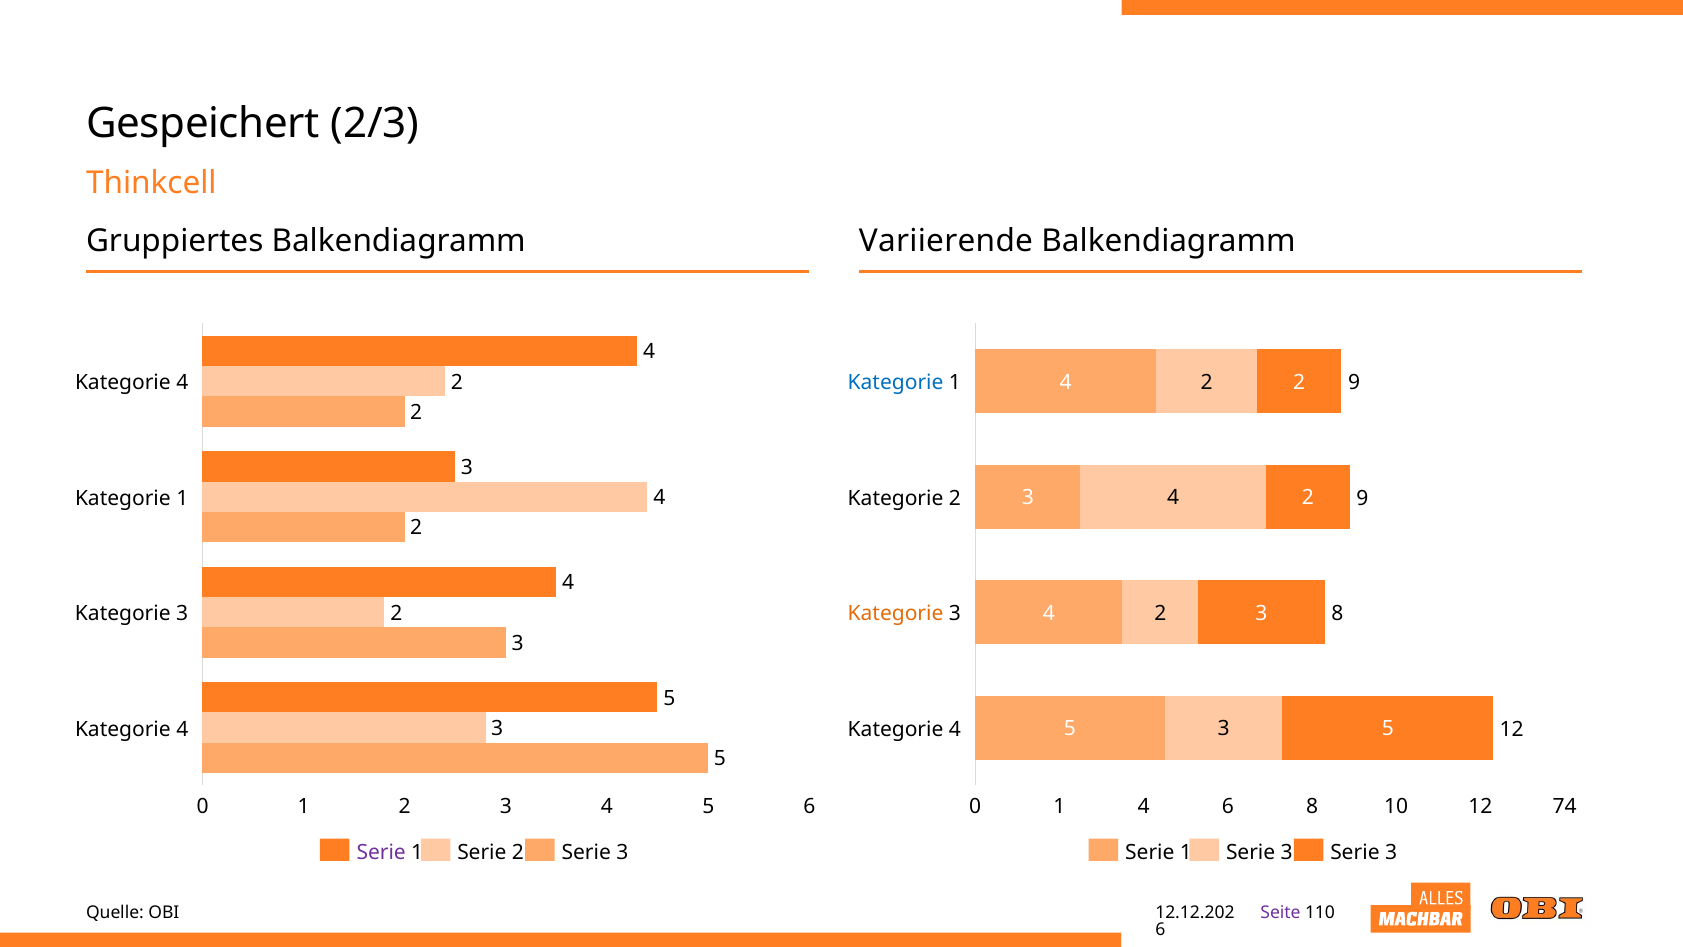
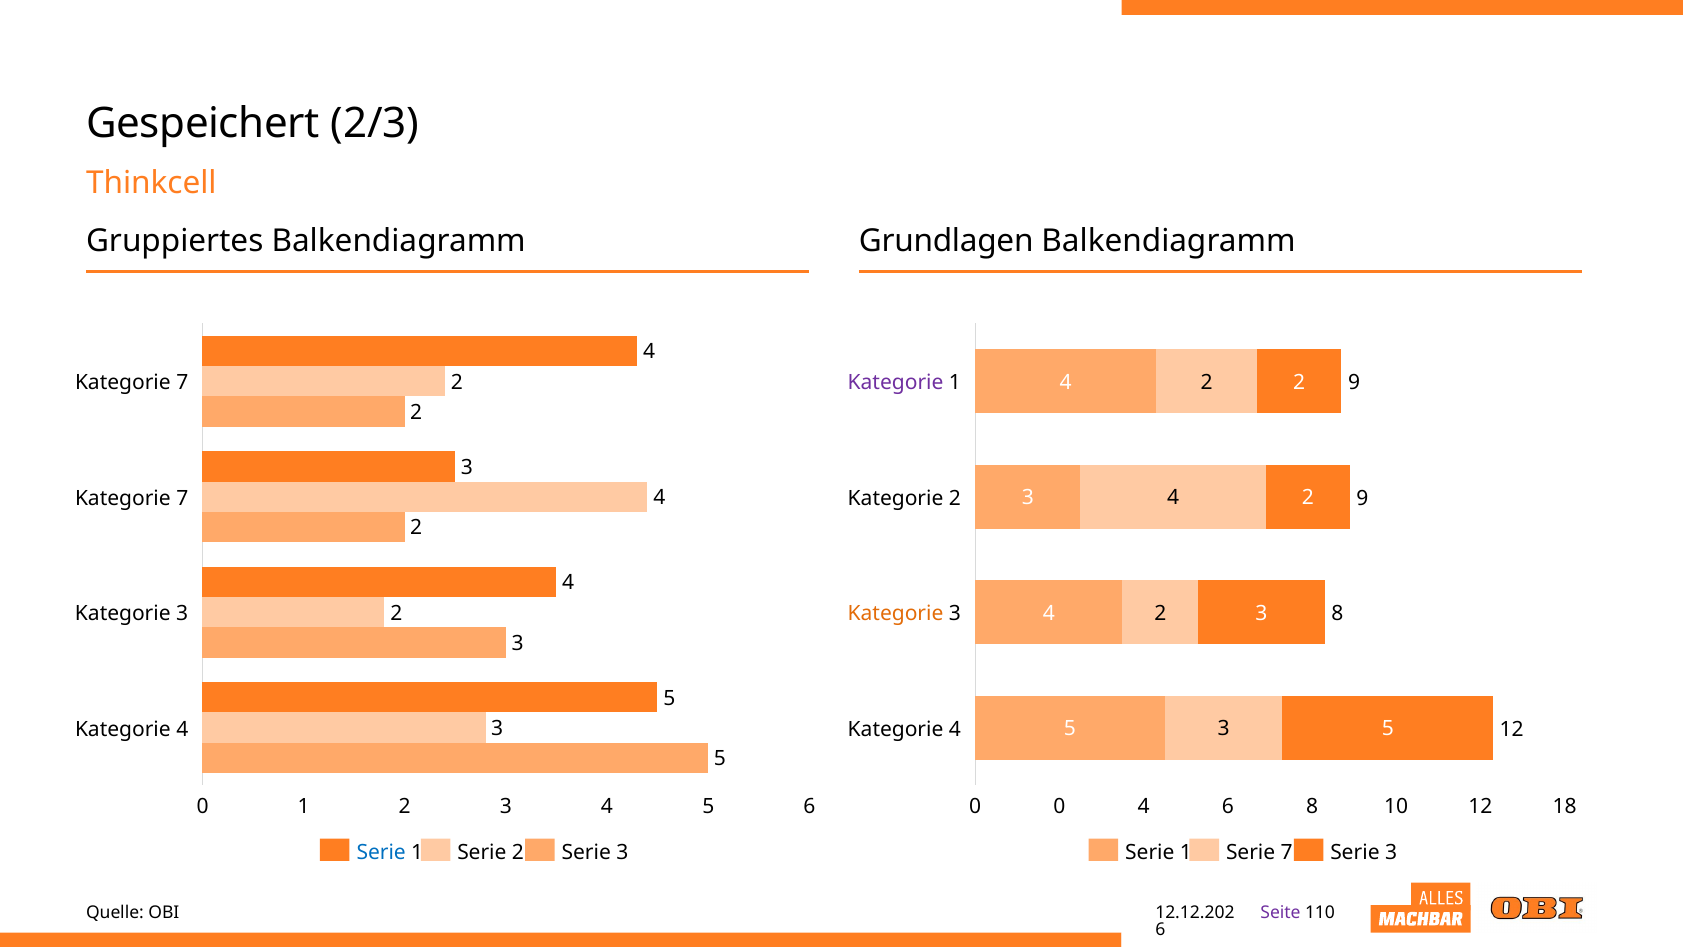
Variierende: Variierende -> Grundlagen (946, 241)
4: 4 -> 7 (182, 383)
Kategorie colour: blue -> purple (896, 383)
1: 1 -> 7 (182, 498)
0 1: 1 -> 0 (1059, 807)
74: 74 -> 18 (1565, 807)
Serie colour: purple -> blue (381, 852)
3: 3 -> 7 (1287, 852)
